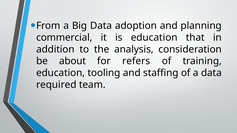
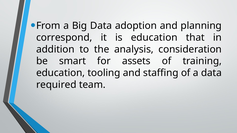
commercial: commercial -> correspond (64, 38)
about: about -> smart (73, 61)
refers: refers -> assets (136, 61)
